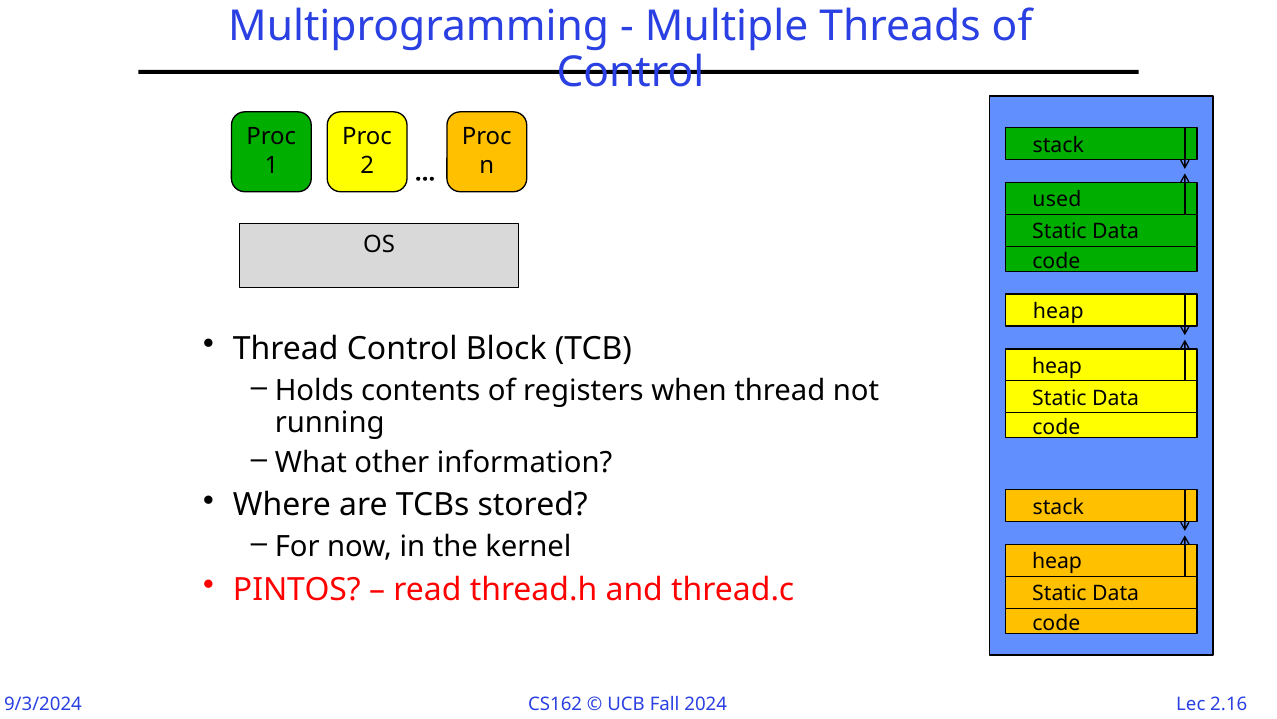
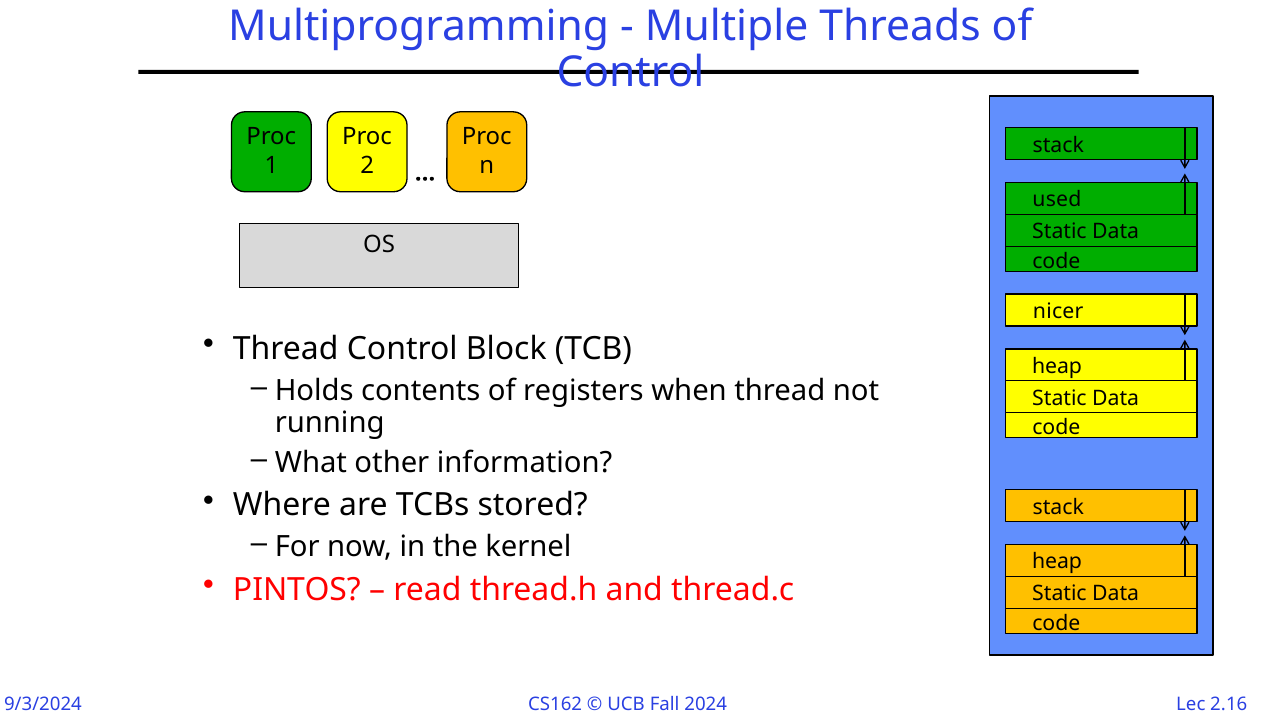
heap: heap -> nicer (1058, 311)
